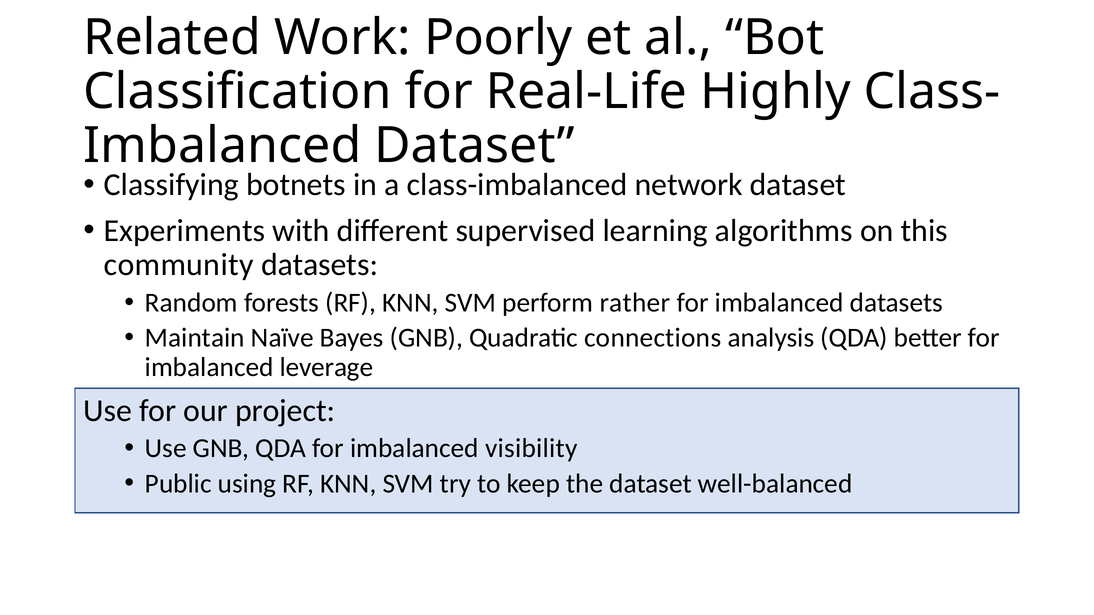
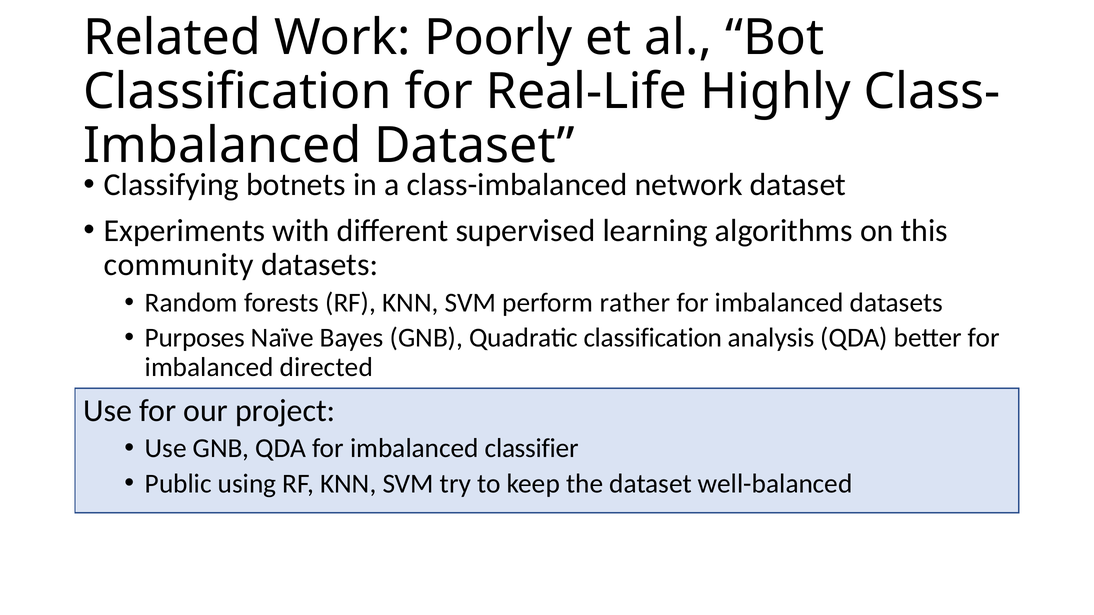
Maintain: Maintain -> Purposes (195, 338)
Quadratic connections: connections -> classification (653, 338)
leverage: leverage -> directed (326, 368)
visibility: visibility -> classifier (532, 449)
